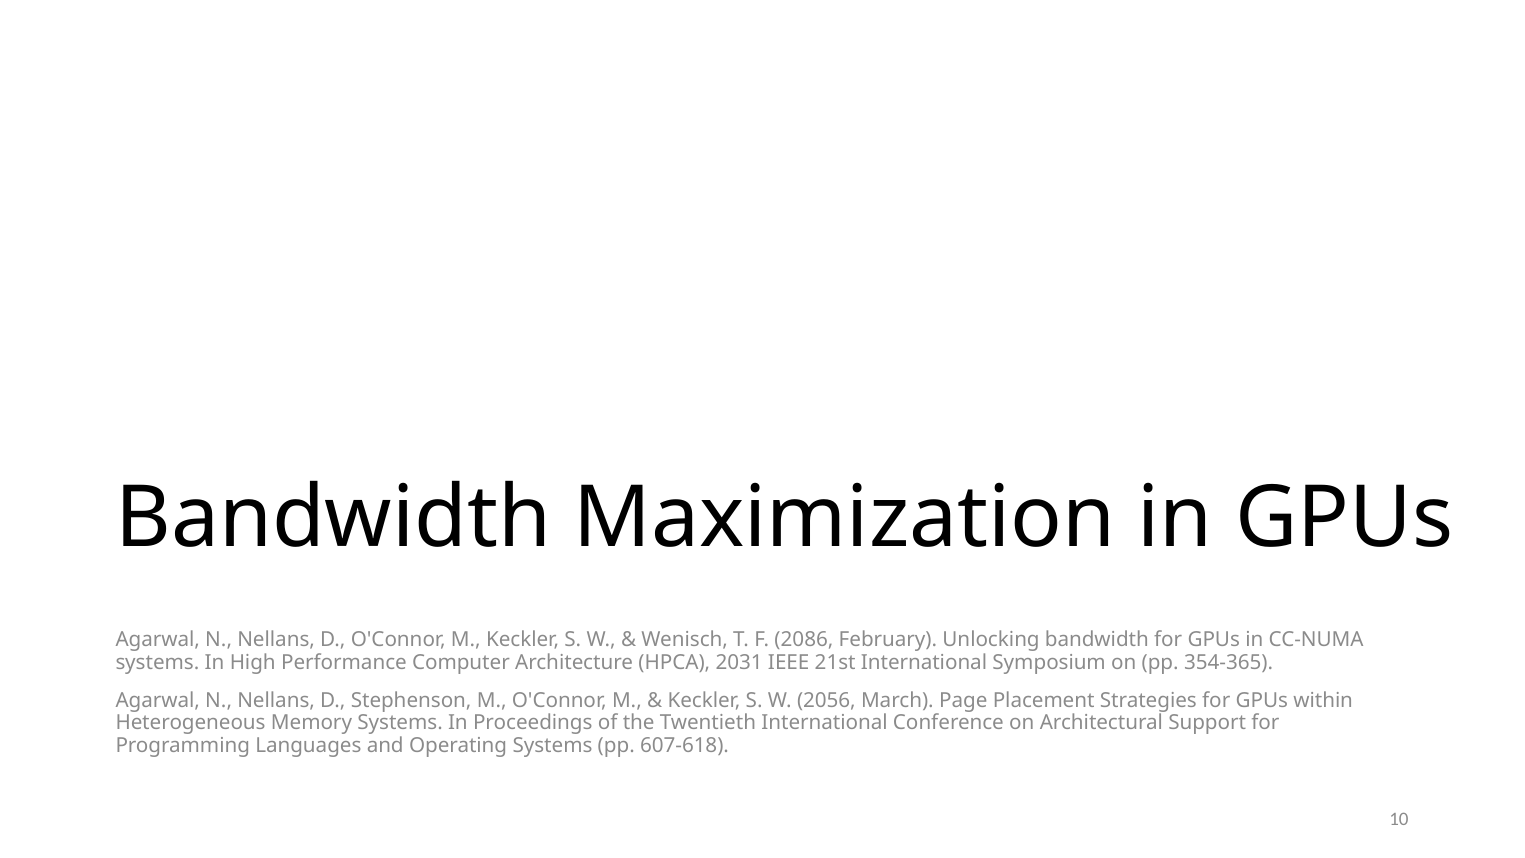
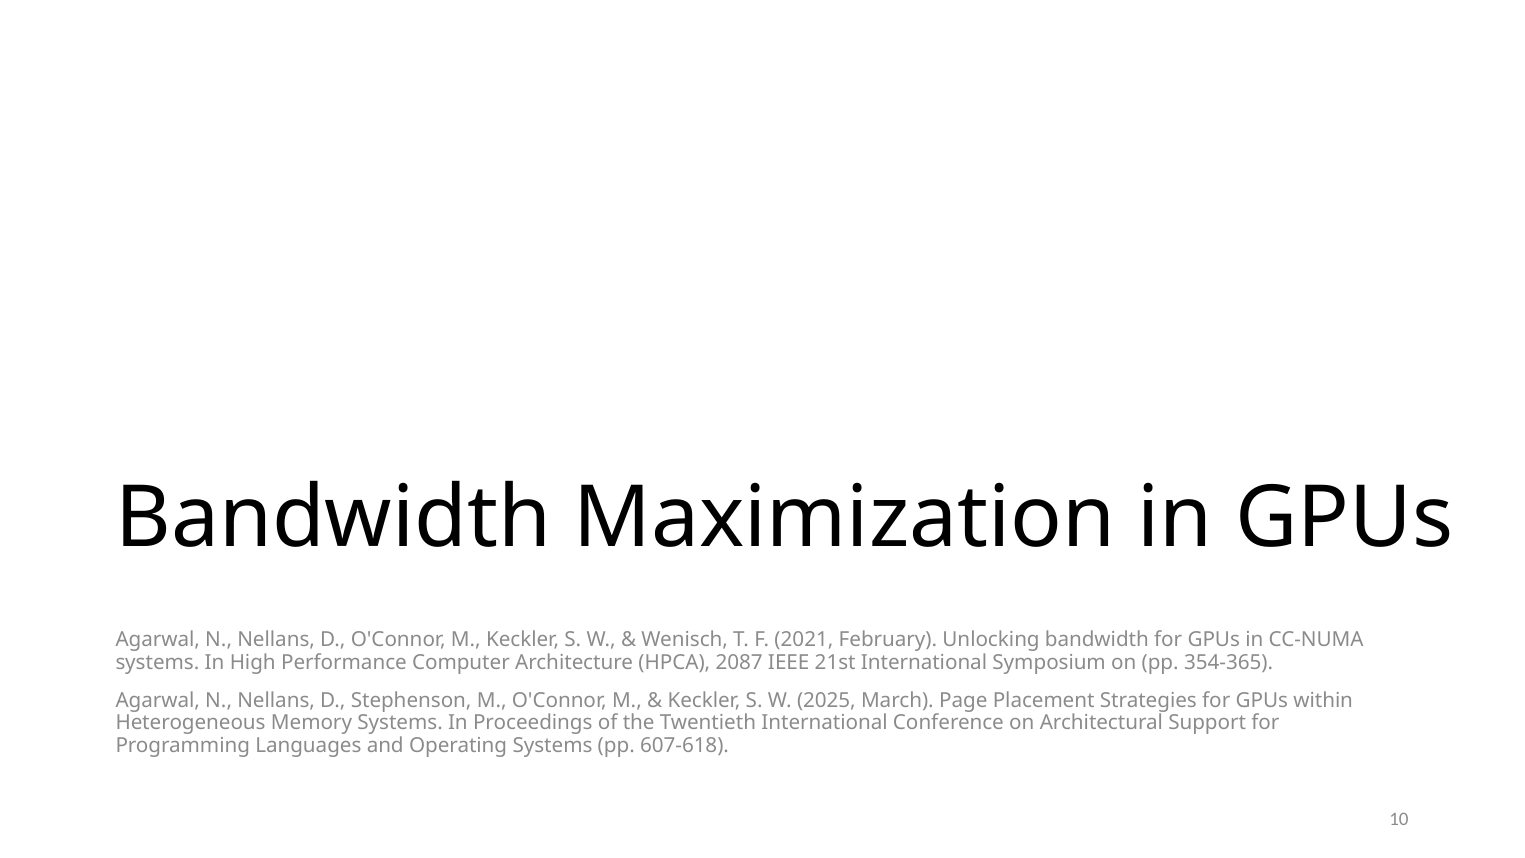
2086: 2086 -> 2021 (804, 640)
2031: 2031 -> 2087 (739, 662)
2056: 2056 -> 2025 (826, 700)
